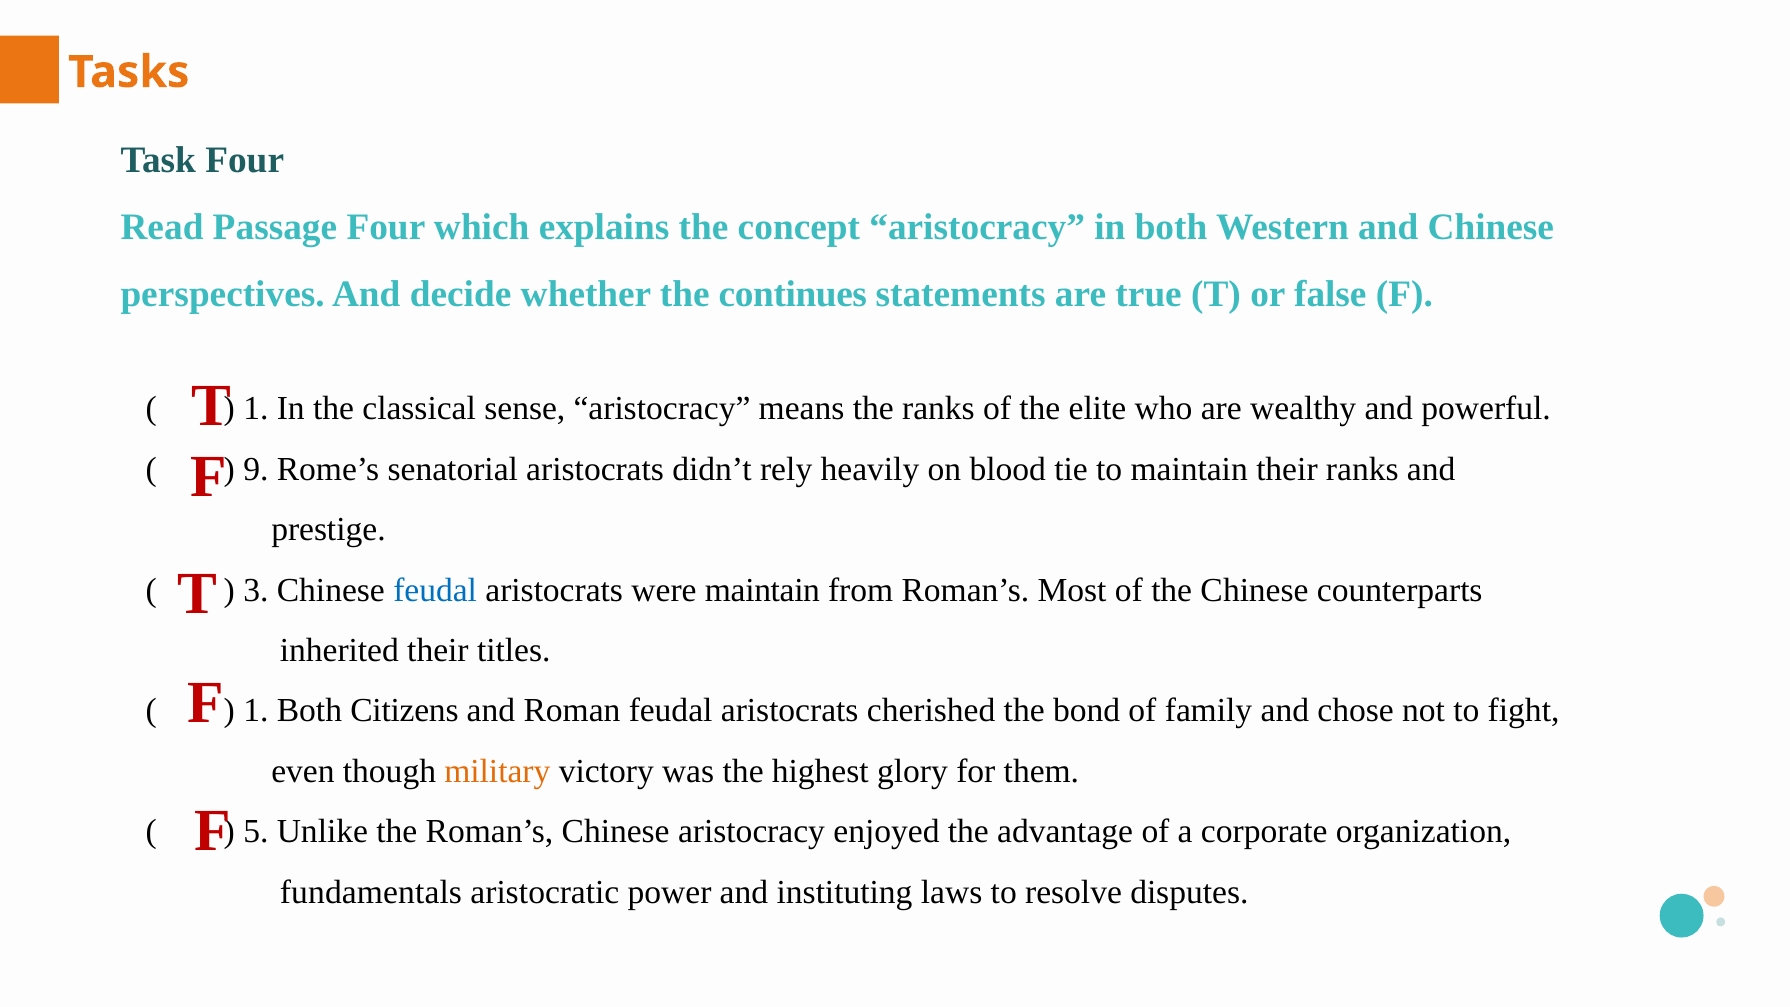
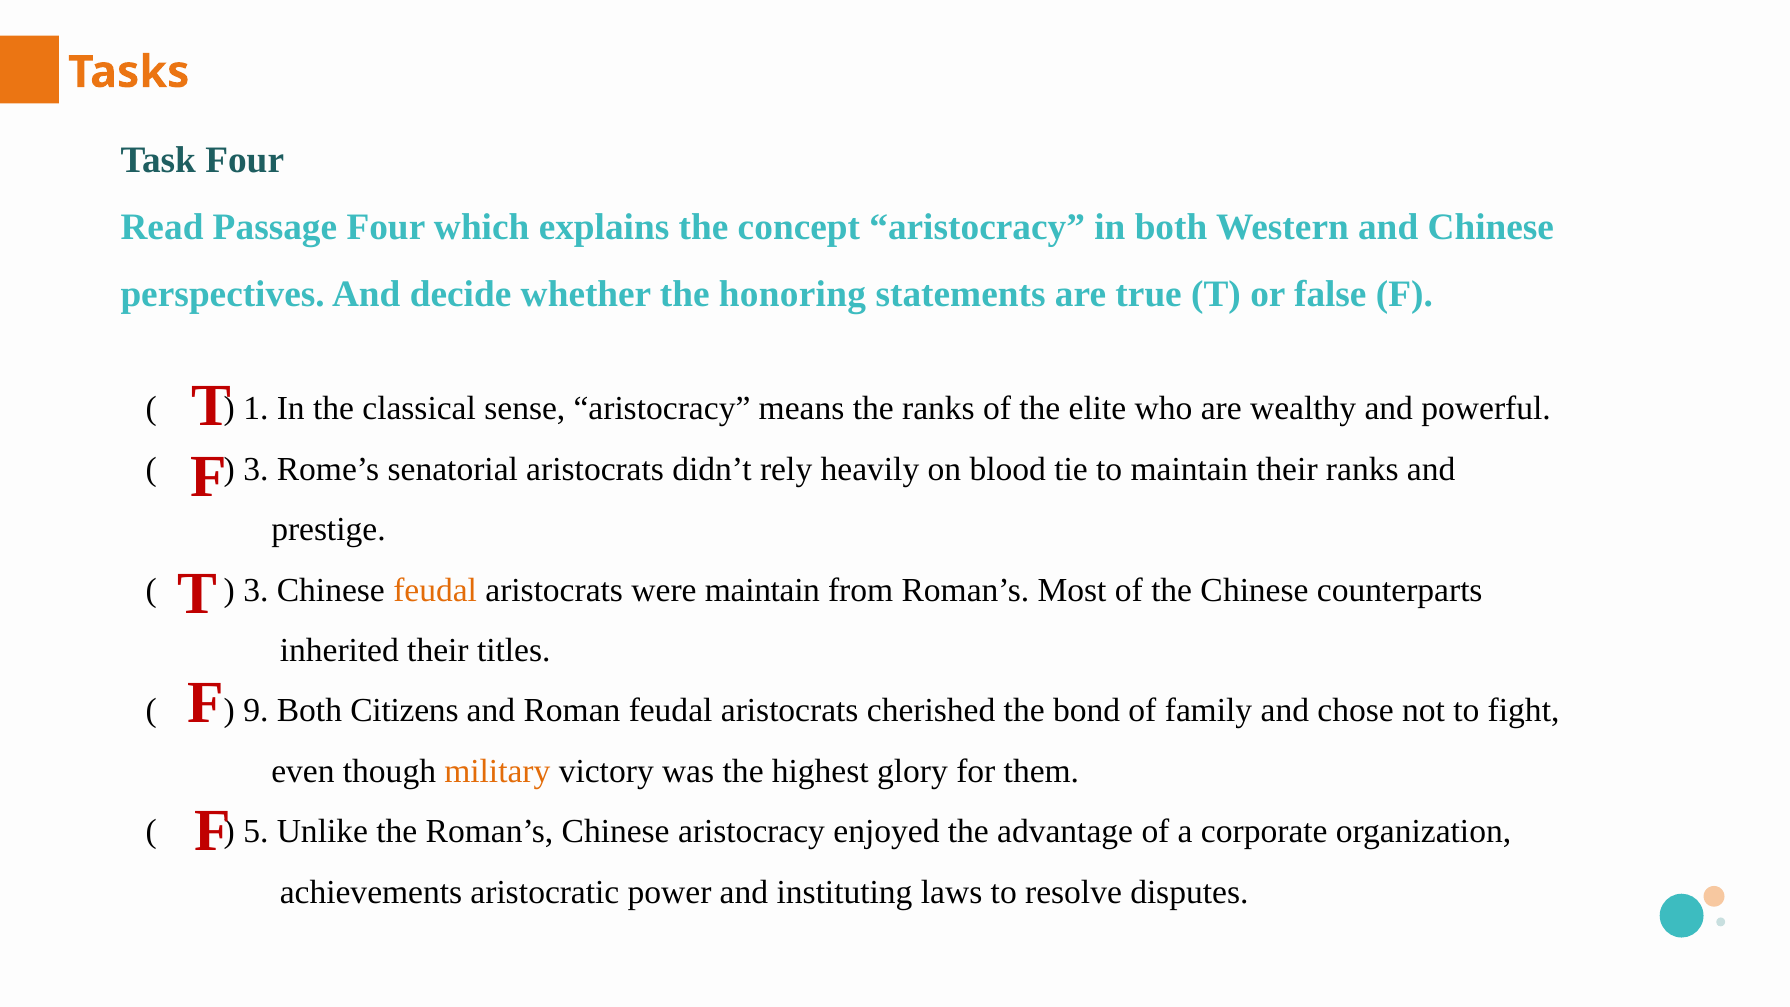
continues: continues -> honoring (793, 294)
9: 9 -> 3 (256, 469)
feudal colour: blue -> orange (435, 590)
1: 1 -> 9 (256, 711)
fundamentals: fundamentals -> achievements (371, 892)
